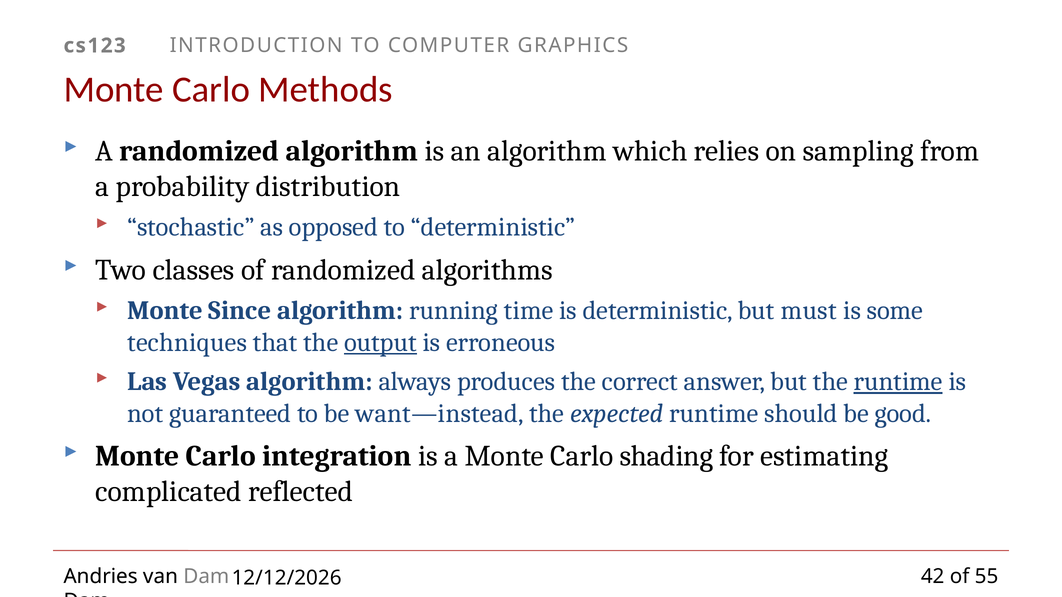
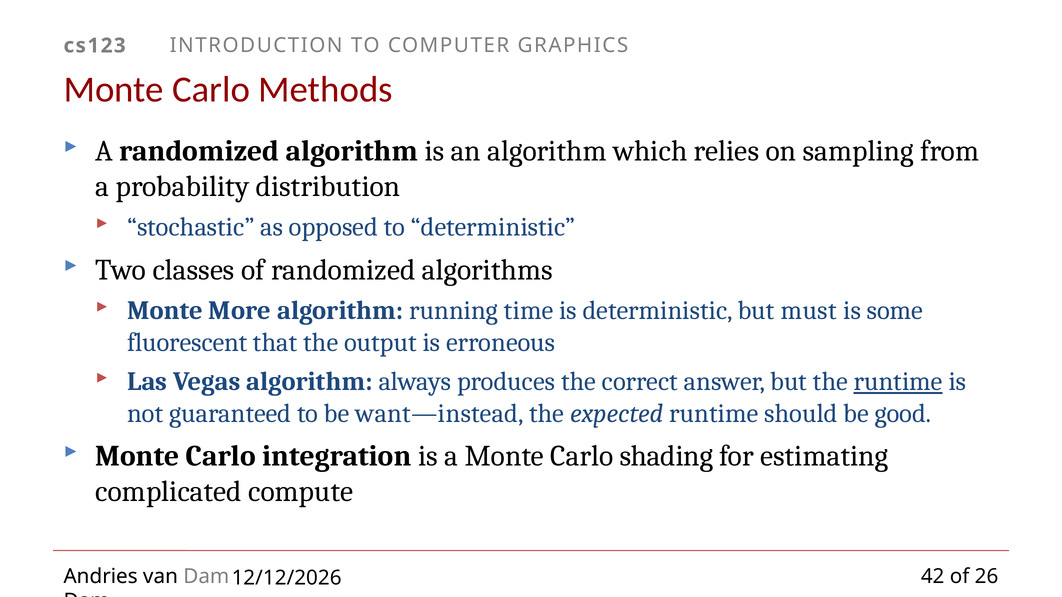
Since: Since -> More (240, 311)
techniques: techniques -> fluorescent (187, 343)
output underline: present -> none (380, 343)
reflected: reflected -> compute (301, 492)
55: 55 -> 26 (987, 577)
